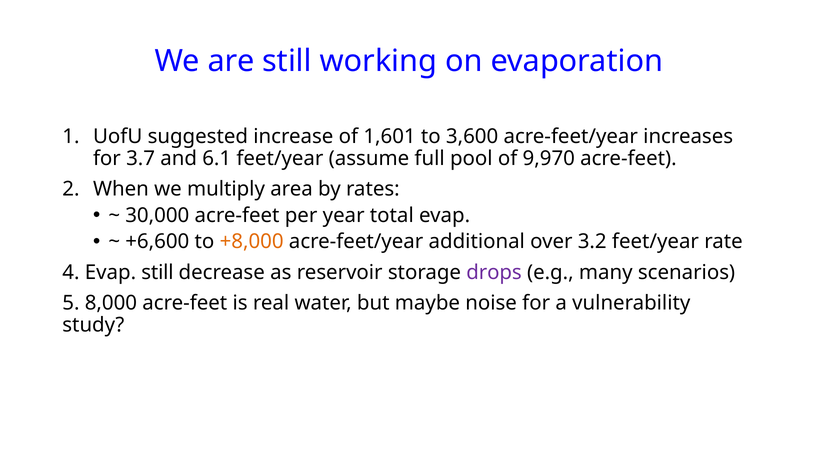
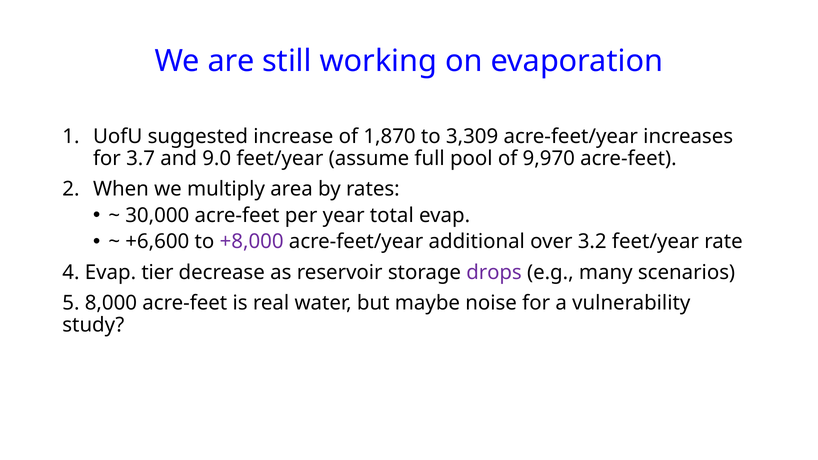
1,601: 1,601 -> 1,870 (390, 136)
3,600: 3,600 -> 3,309 (472, 136)
6.1: 6.1 -> 9.0 (217, 159)
+8,000 colour: orange -> purple (252, 242)
Evap still: still -> tier (157, 272)
